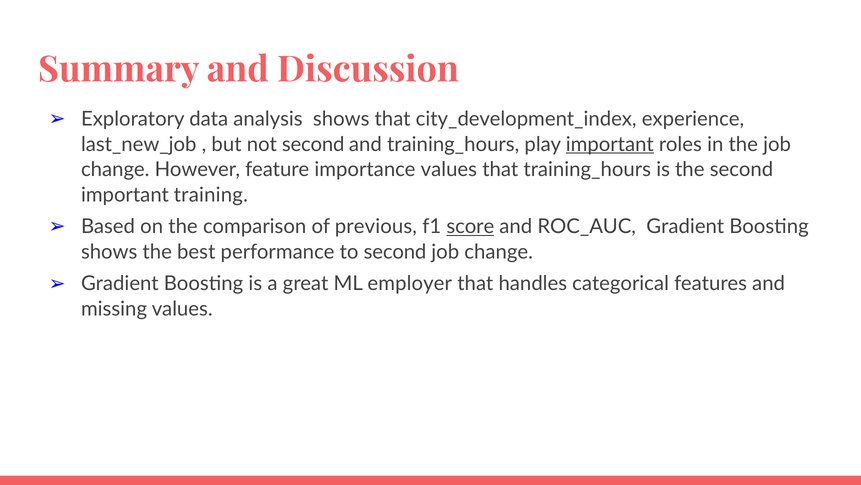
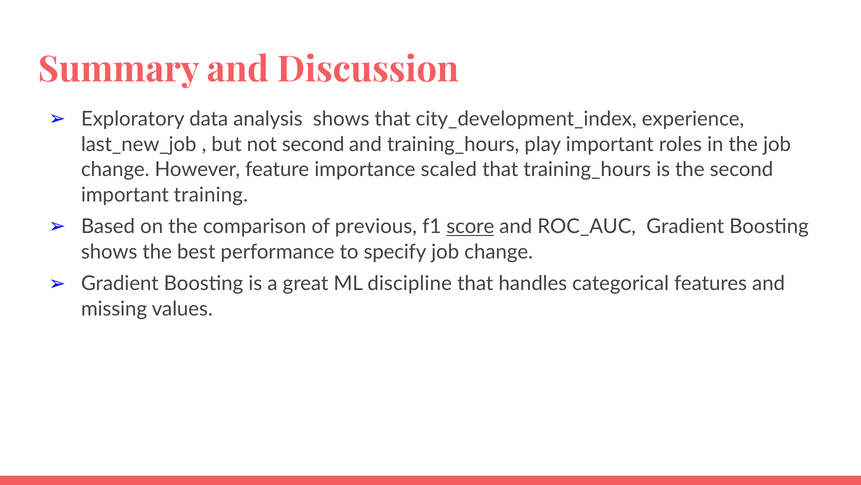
important underline: present -> none (610, 144)
importance values: values -> scaled (449, 169)
to second: second -> specify (395, 252)
employer: employer -> discipline (410, 283)
